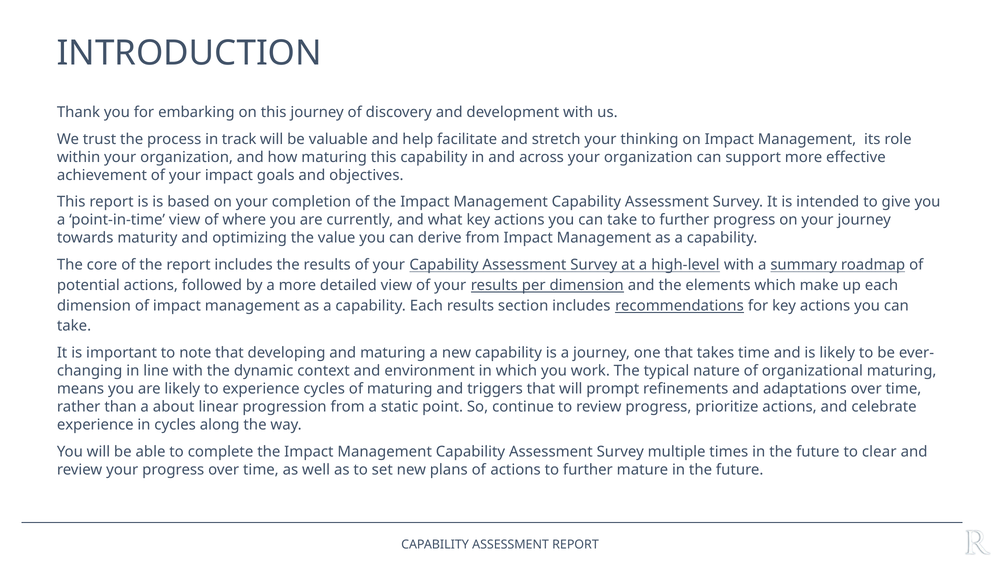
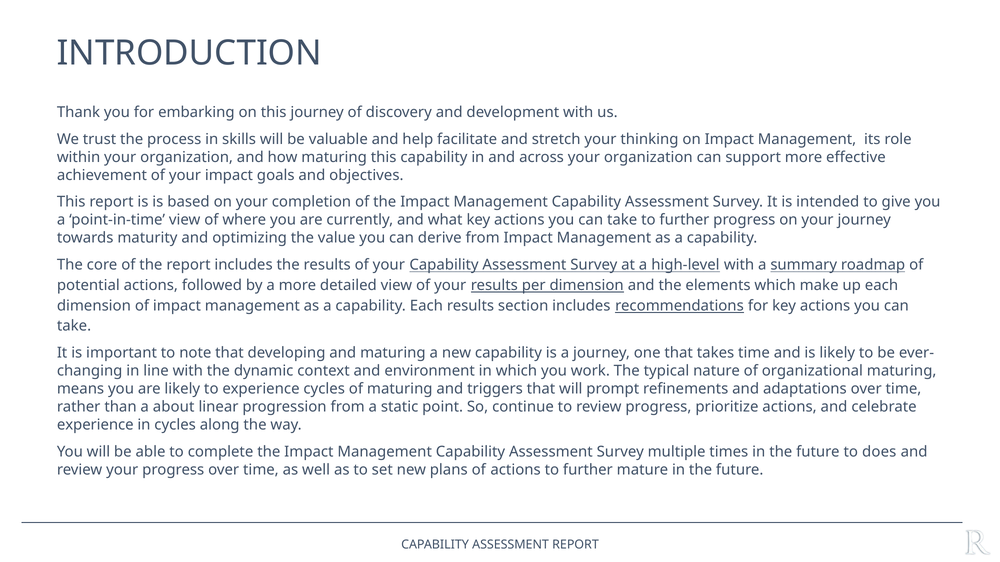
track: track -> skills (239, 139)
clear: clear -> does (879, 452)
